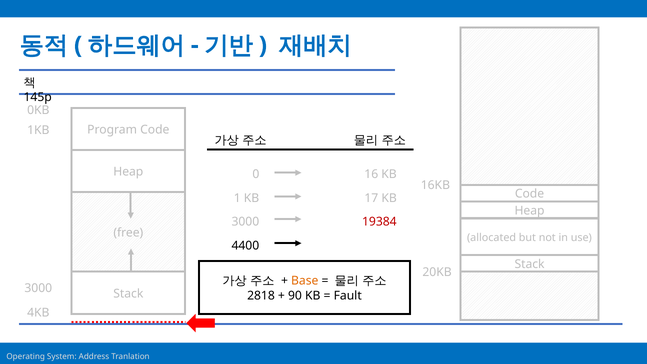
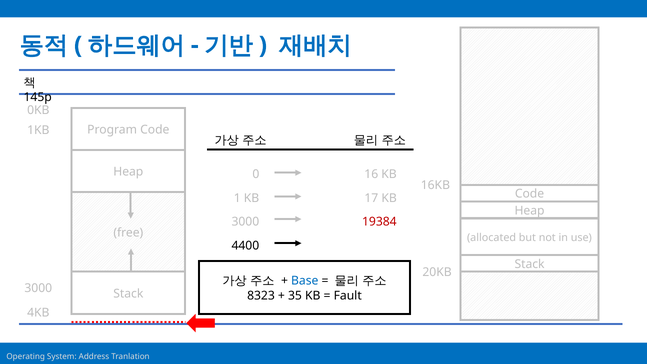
Base colour: orange -> blue (305, 281)
2818: 2818 -> 8323 (261, 295)
90: 90 -> 35 (295, 295)
